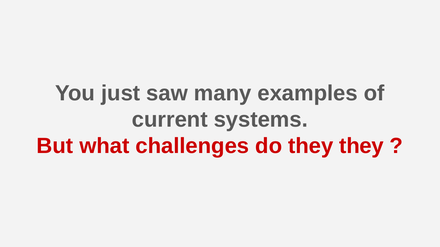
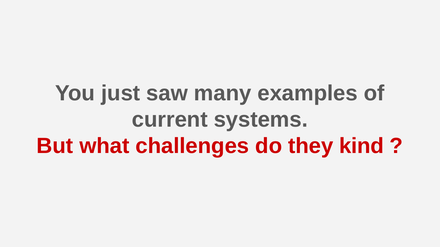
they they: they -> kind (362, 146)
